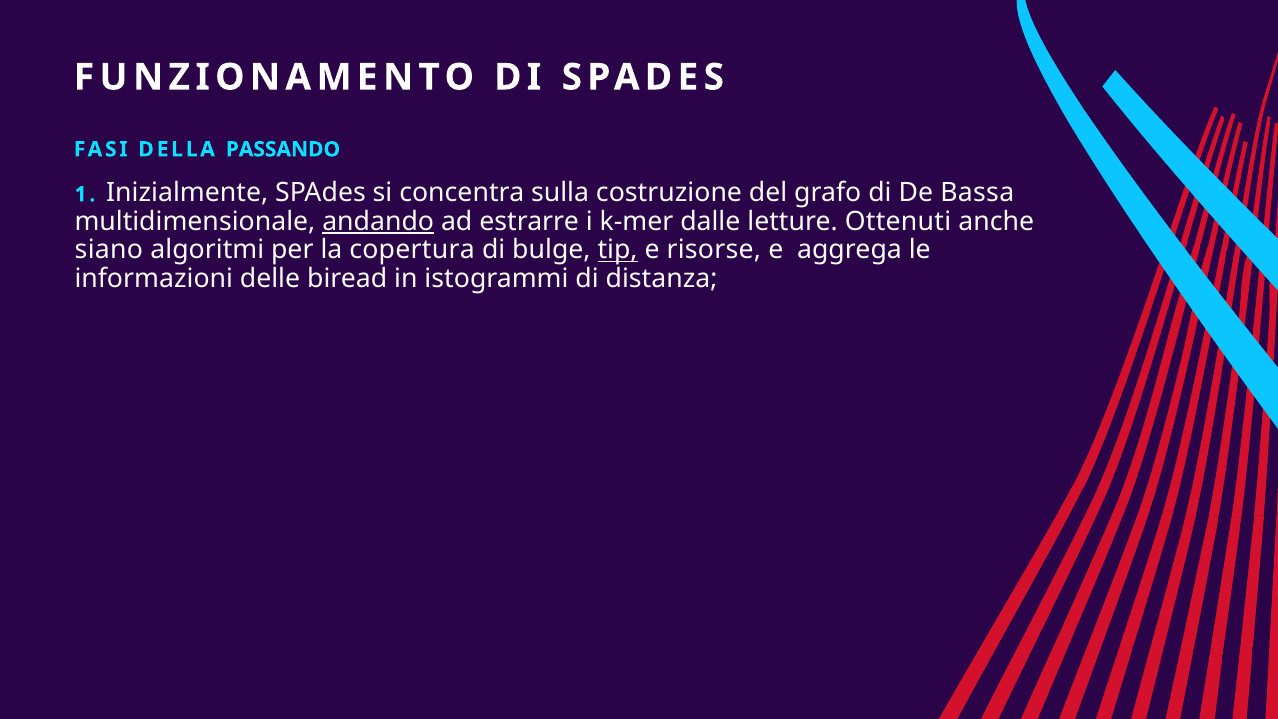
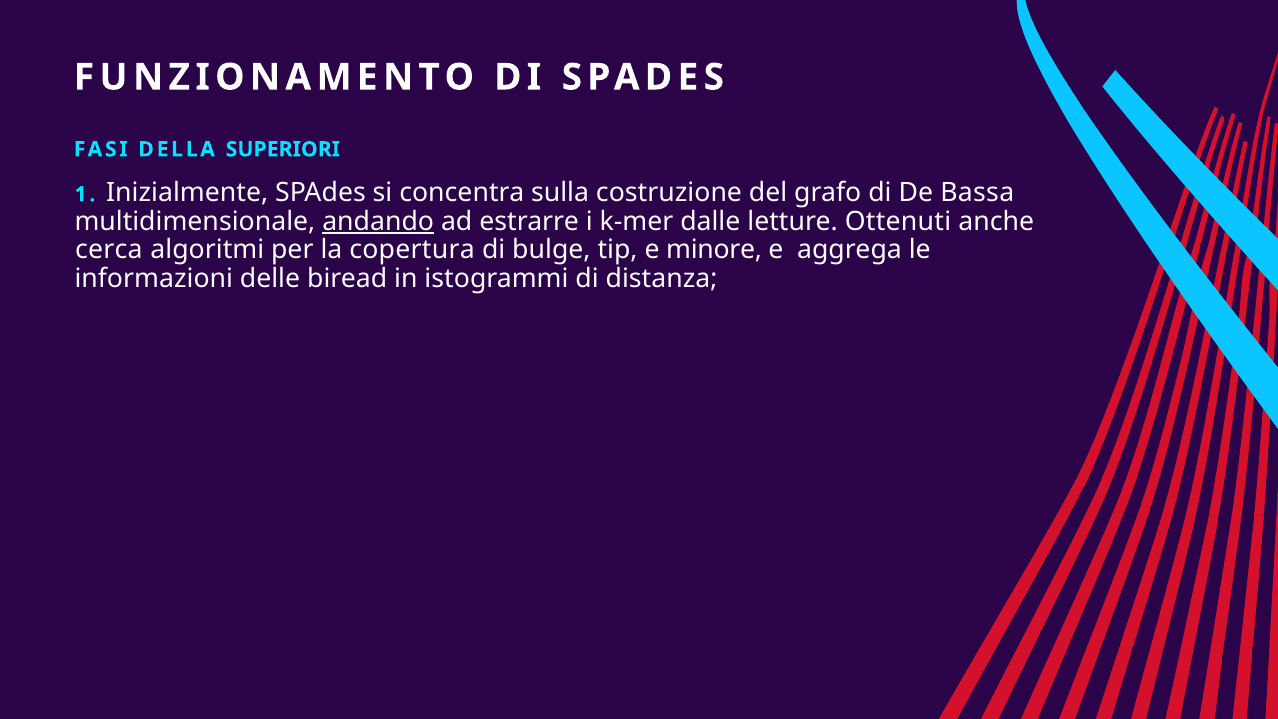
PASSANDO: PASSANDO -> SUPERIORI (283, 149)
siano: siano -> cerca (109, 250)
tip underline: present -> none (618, 250)
risorse: risorse -> minore (714, 250)
